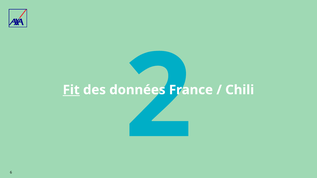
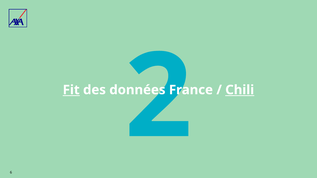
Chili underline: none -> present (240, 90)
